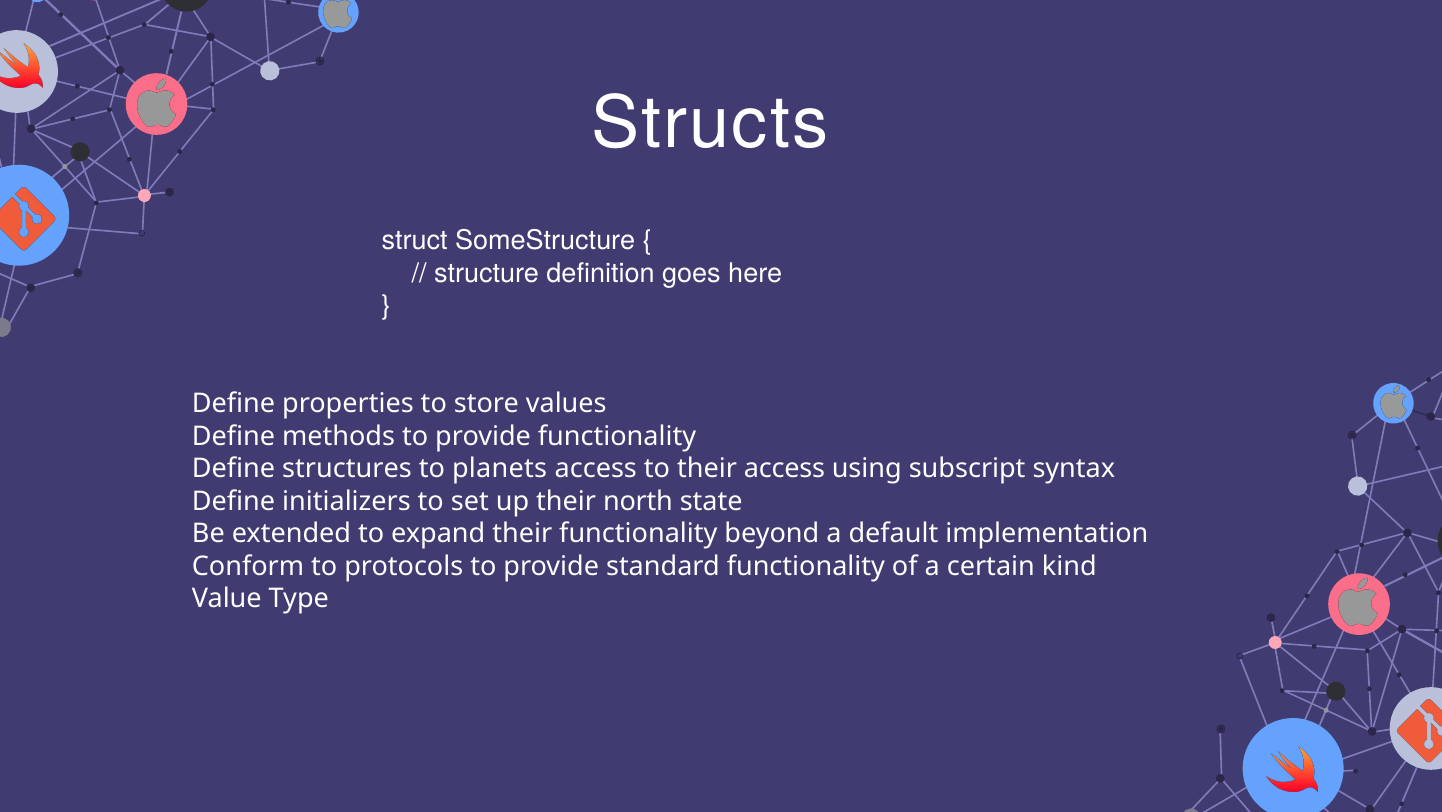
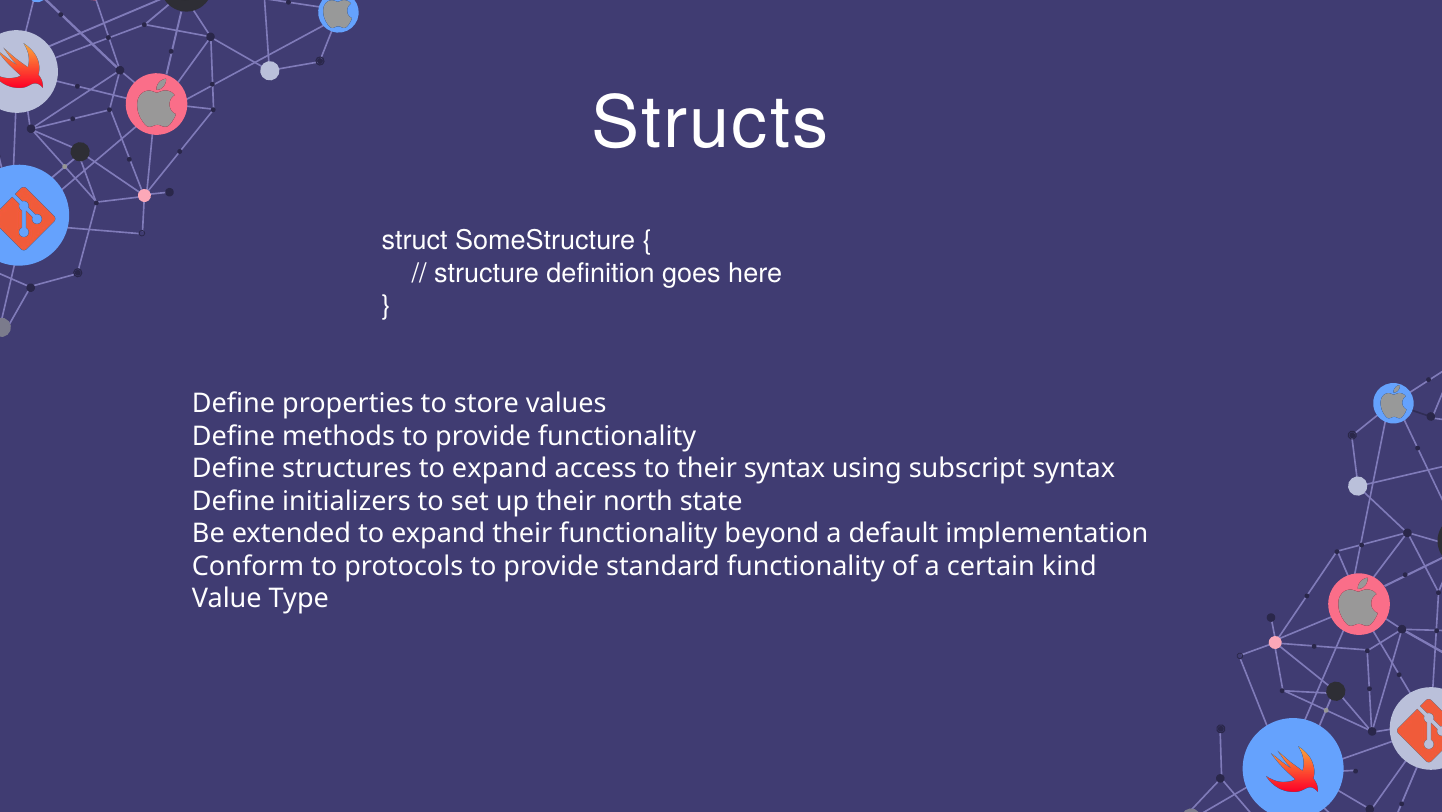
planets: planets -> expand (500, 468)
their access: access -> syntax (784, 468)
